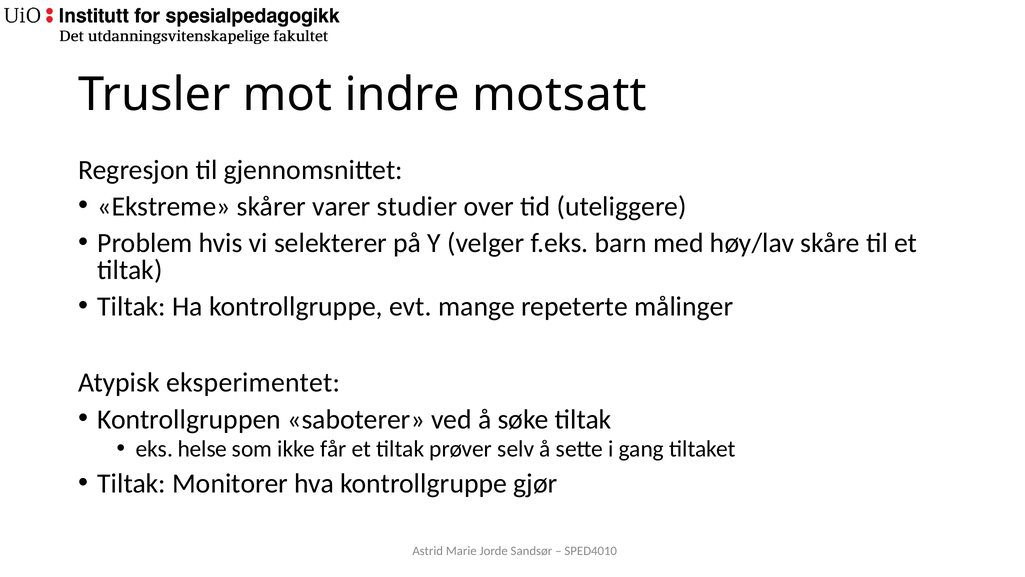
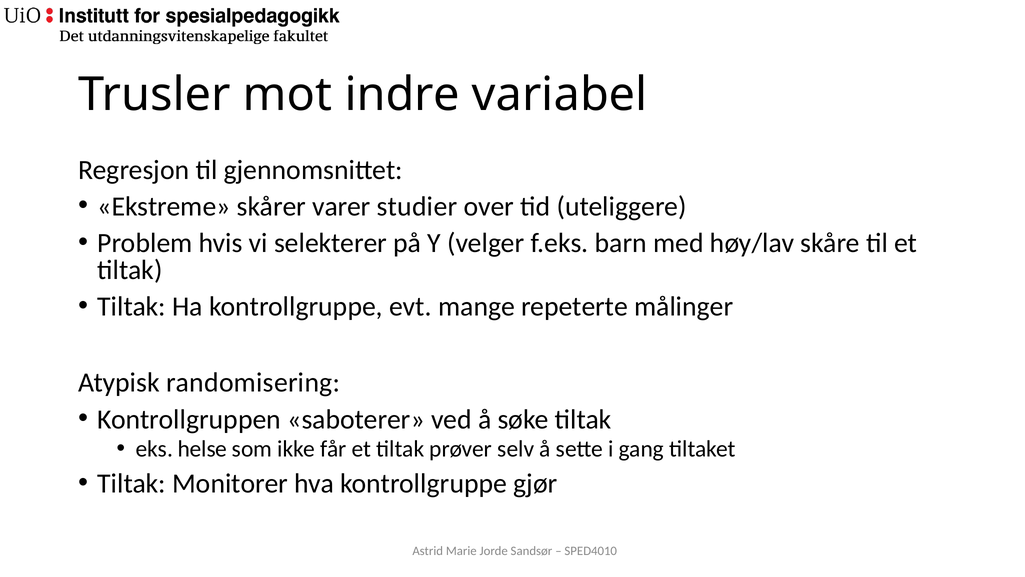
motsatt: motsatt -> variabel (560, 95)
eksperimentet: eksperimentet -> randomisering (253, 383)
